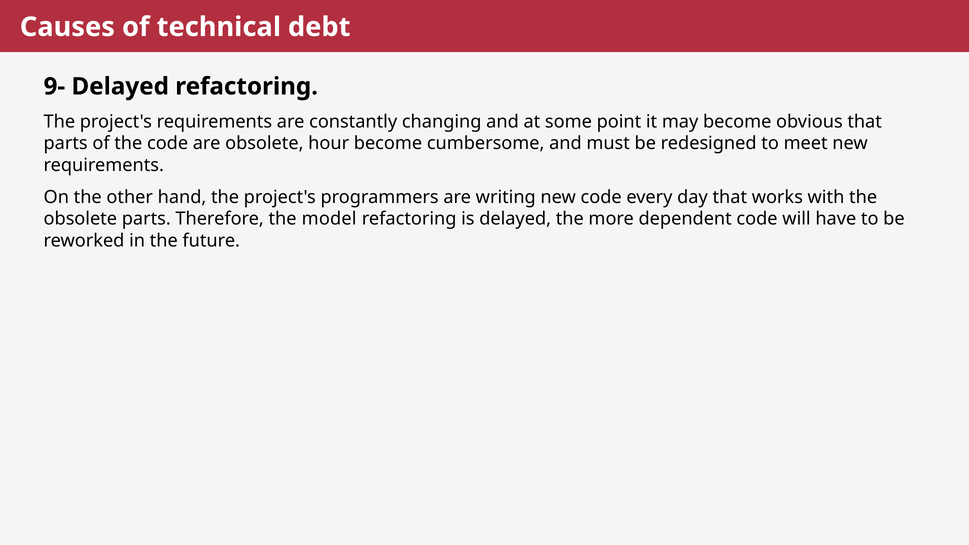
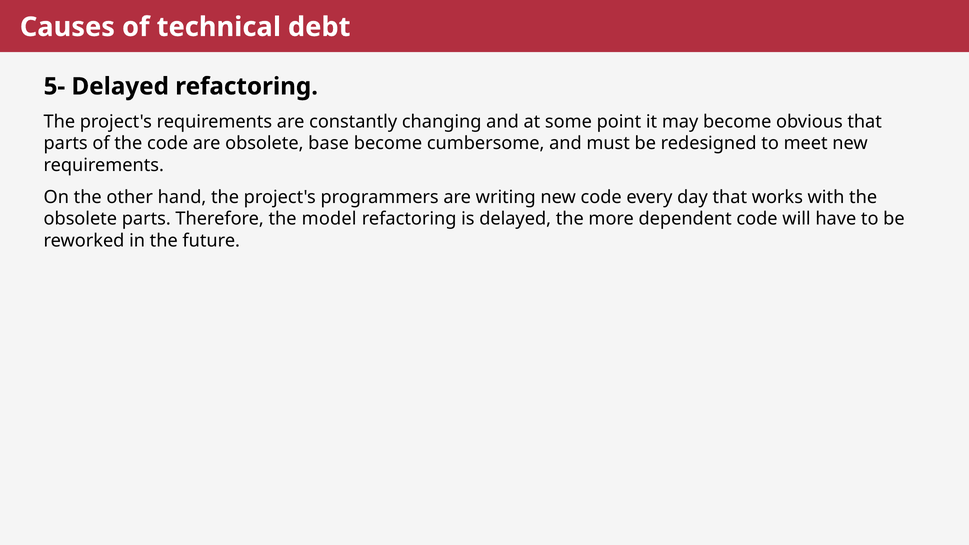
9-: 9- -> 5- (54, 86)
hour: hour -> base (329, 143)
